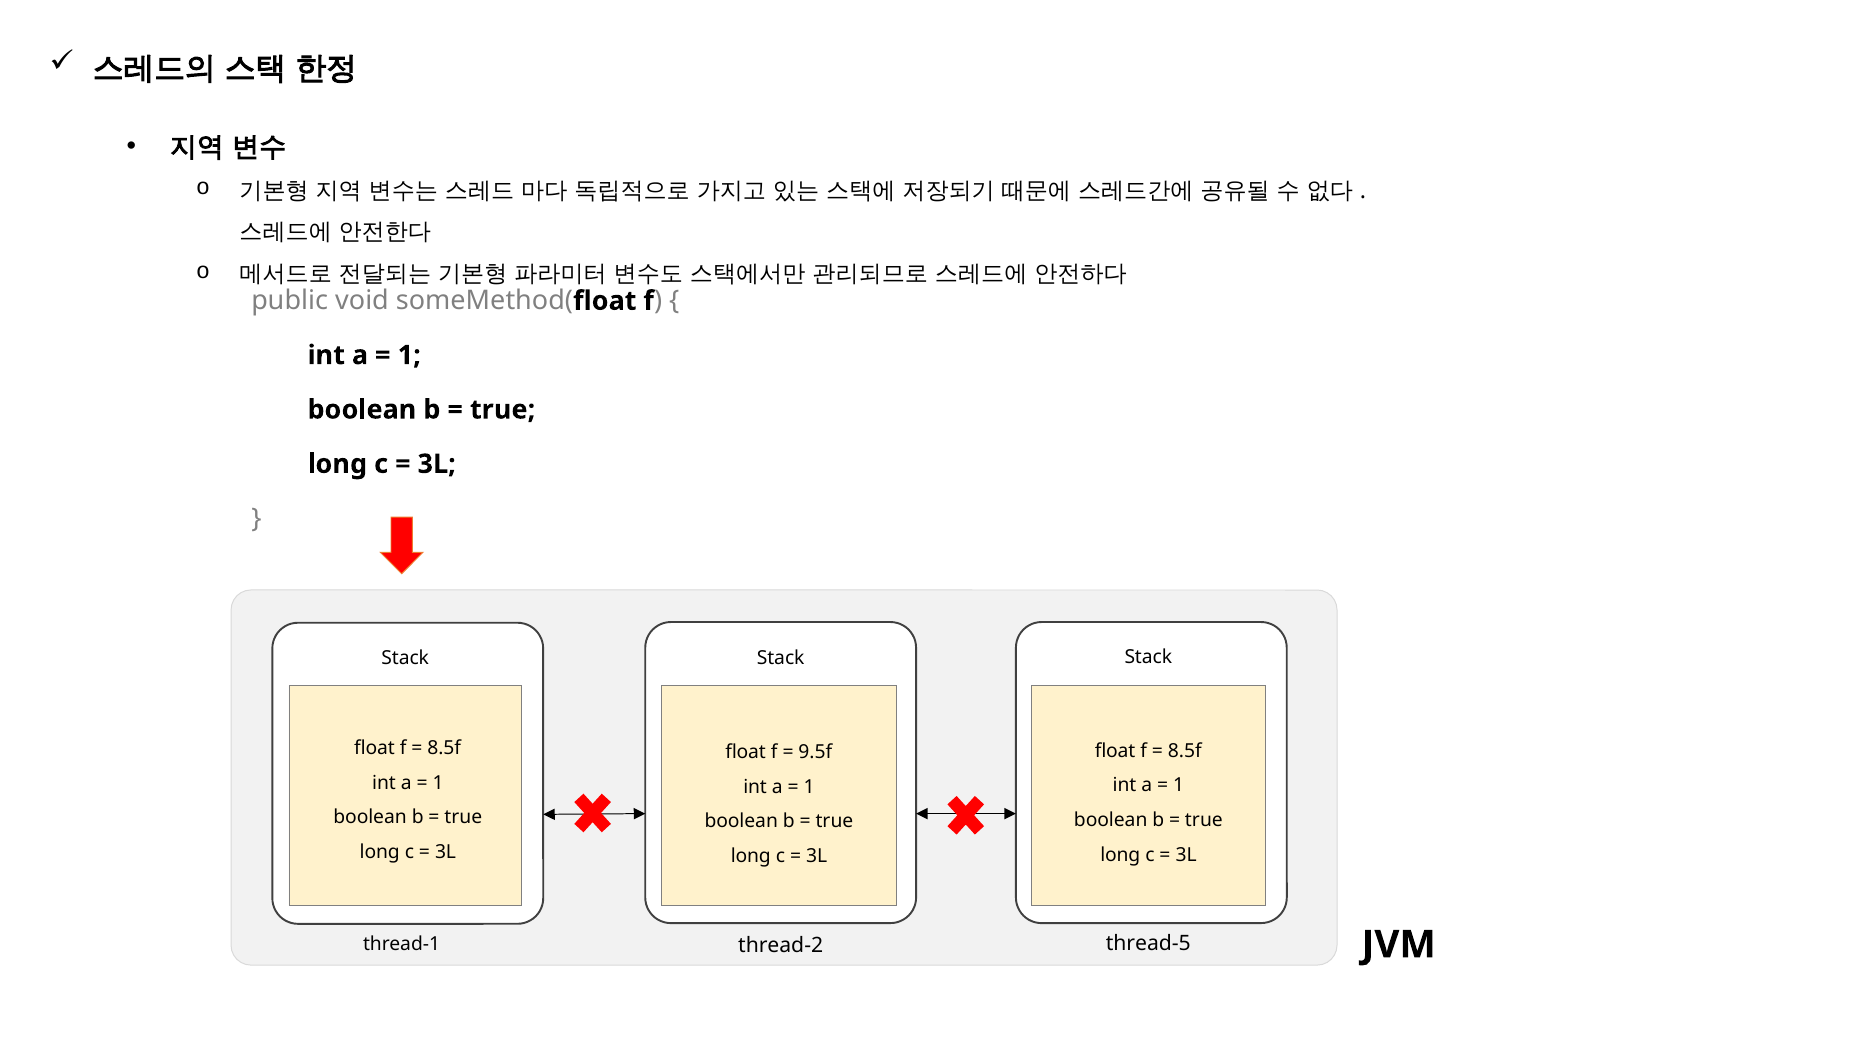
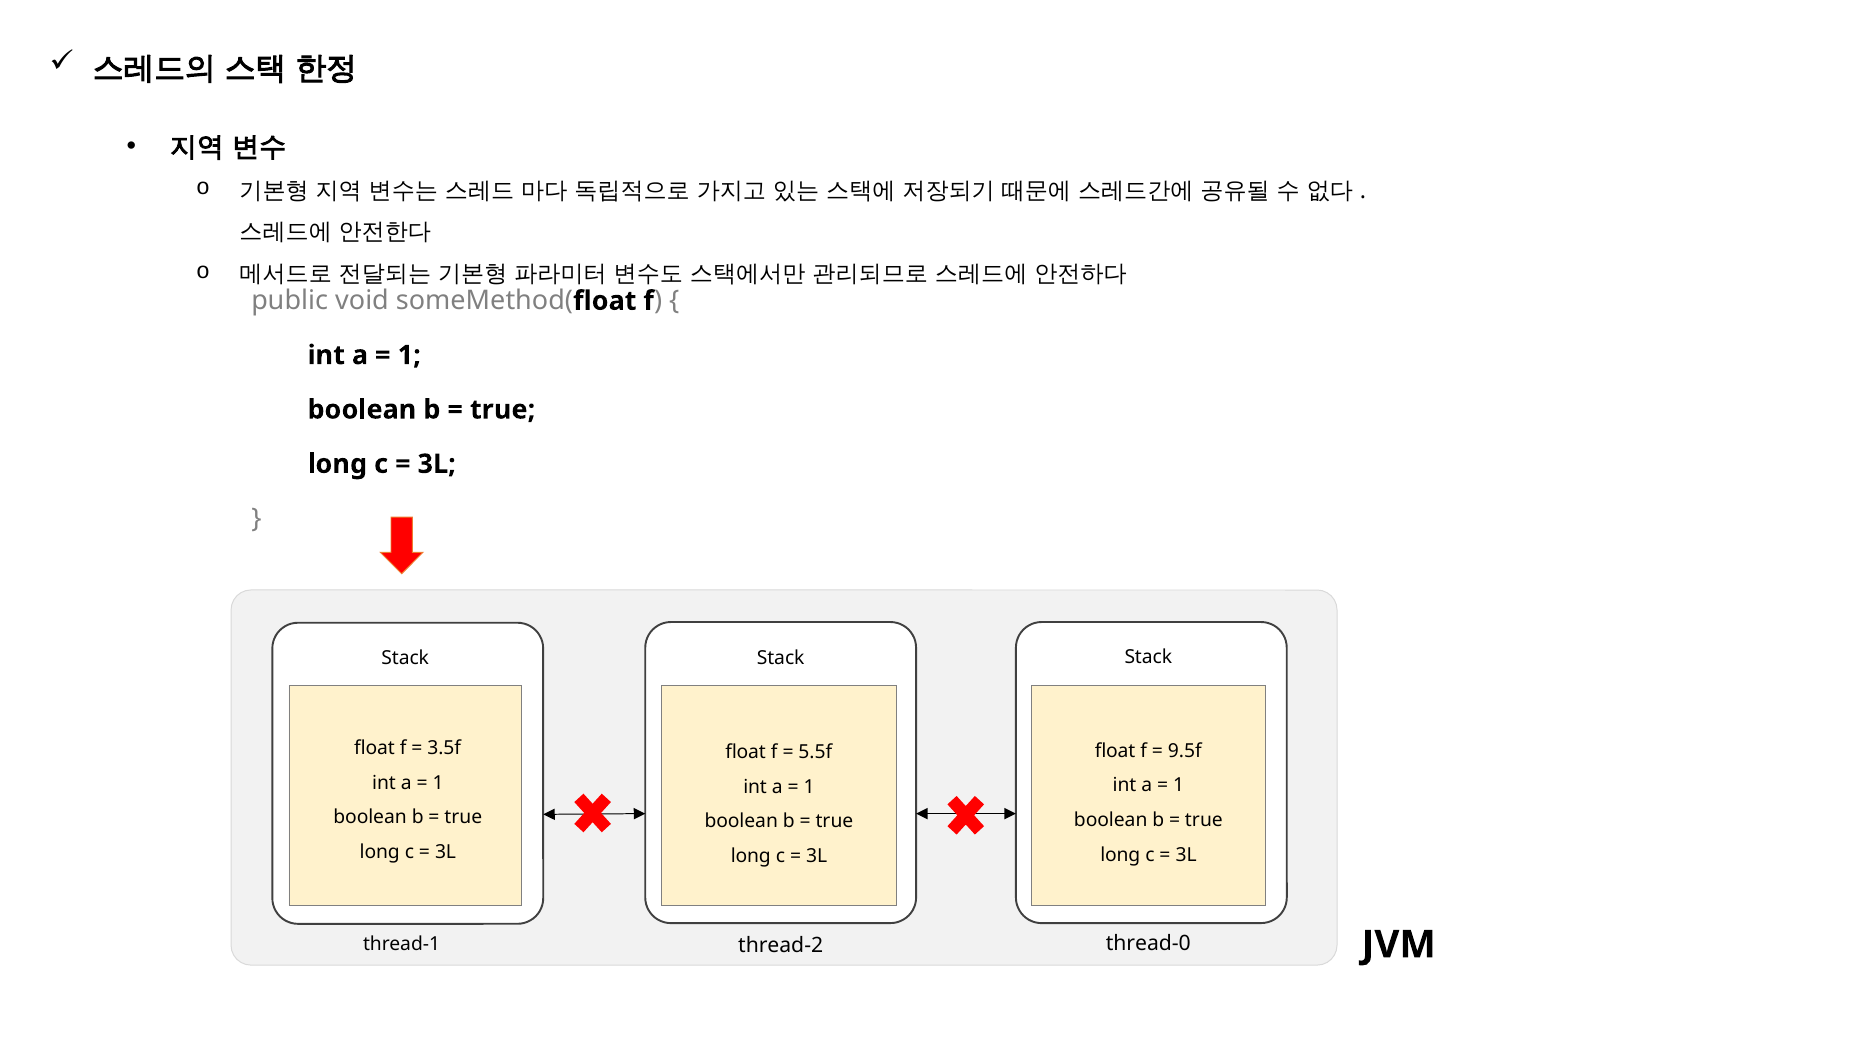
8.5f: 8.5f -> 3.5f (444, 748)
8.5f: 8.5f -> 9.5f (1185, 751)
9.5f: 9.5f -> 5.5f (815, 752)
thread-5: thread-5 -> thread-0 (1148, 944)
